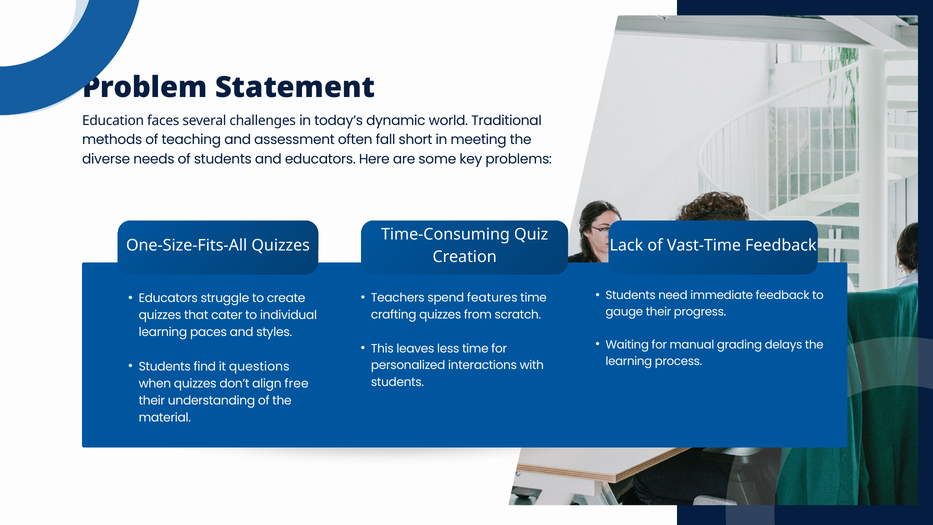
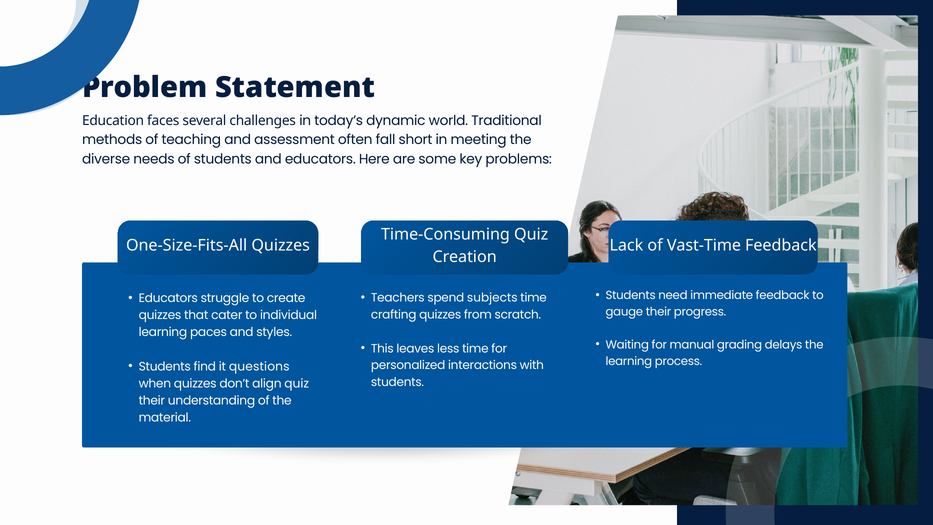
features: features -> subjects (492, 298)
align free: free -> quiz (297, 384)
